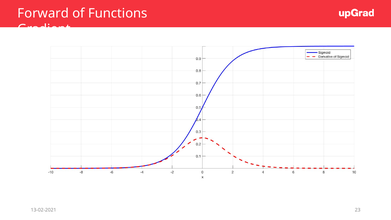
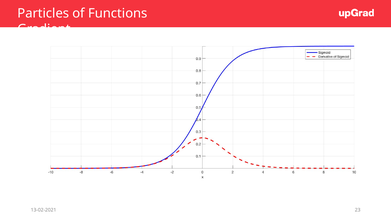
Forward: Forward -> Particles (43, 13)
